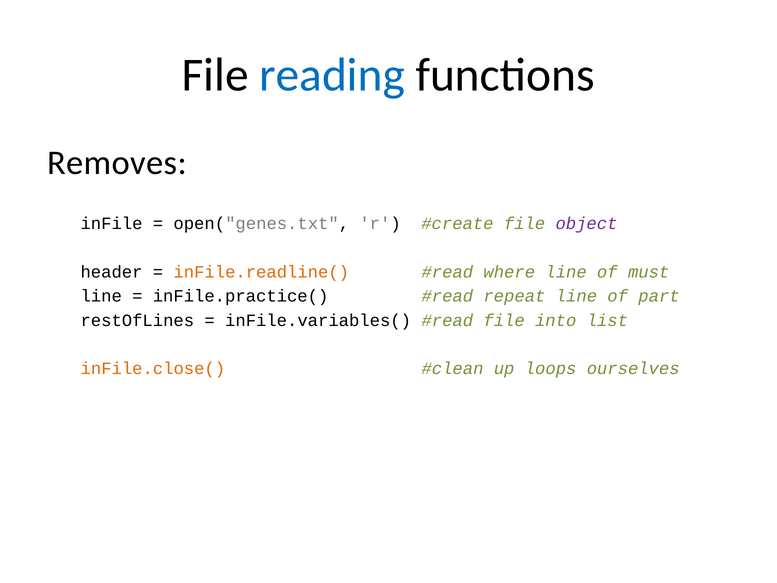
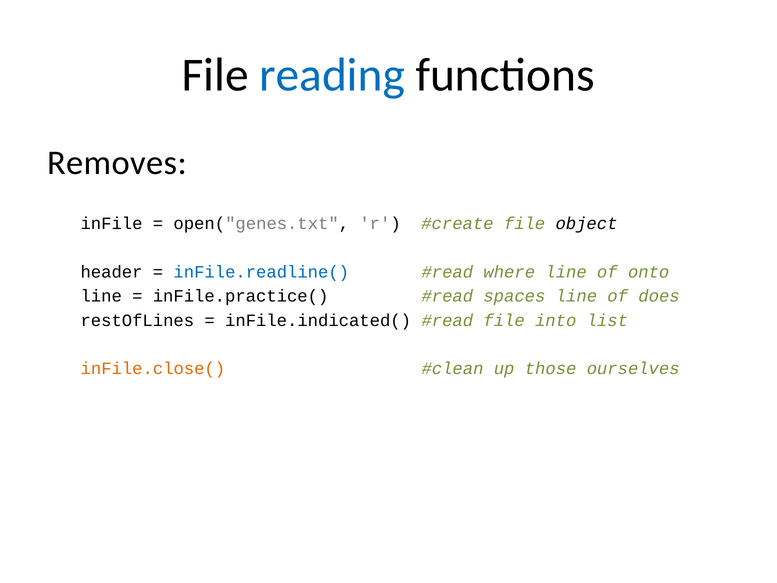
object colour: purple -> black (587, 224)
inFile.readline( colour: orange -> blue (261, 272)
must: must -> onto (649, 272)
repeat: repeat -> spaces (514, 296)
part: part -> does (659, 296)
inFile.variables(: inFile.variables( -> inFile.indicated( (318, 320)
loops: loops -> those (551, 369)
